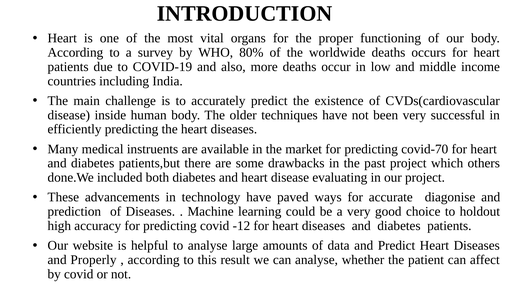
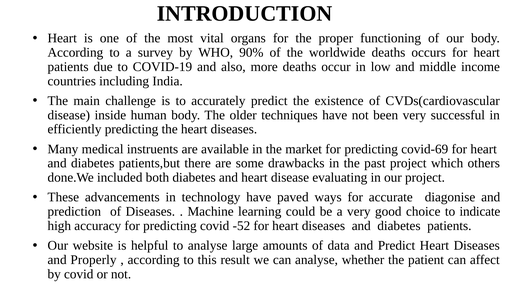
80%: 80% -> 90% (251, 53)
covid-70: covid-70 -> covid-69 (425, 149)
holdout: holdout -> indicate (480, 212)
-12: -12 -> -52 (241, 226)
